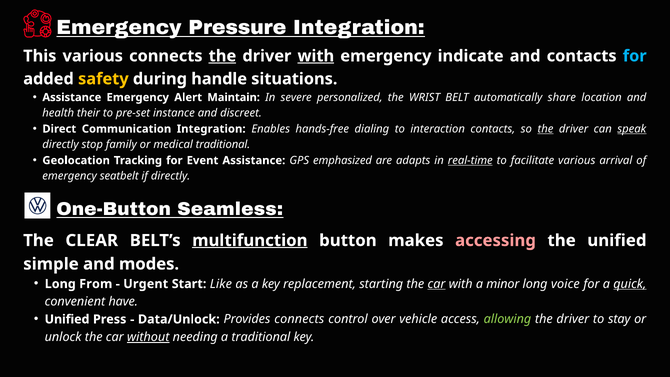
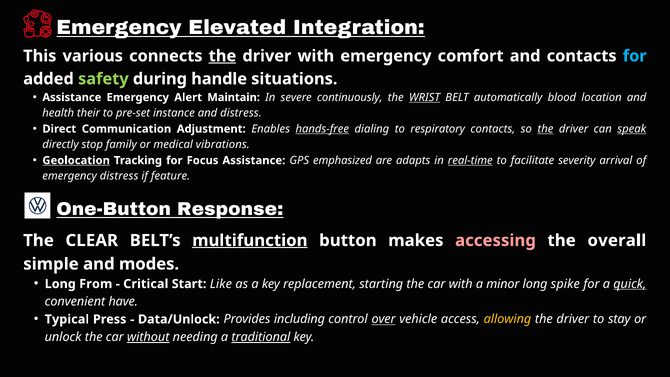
Pressure: Pressure -> Elevated (237, 27)
with underline: present -> none (316, 56)
indicate: indicate -> comfort (471, 56)
safety colour: yellow -> light green (103, 79)
personalized: personalized -> continuously (350, 97)
WRIST underline: none -> present (425, 97)
share: share -> blood (562, 97)
and discreet: discreet -> distress (241, 113)
Communication Integration: Integration -> Adjustment (211, 129)
hands-free underline: none -> present (322, 129)
interaction: interaction -> respiratory (438, 129)
medical traditional: traditional -> vibrations (223, 145)
Geolocation underline: none -> present (76, 160)
Event: Event -> Focus (203, 160)
facilitate various: various -> severity (577, 160)
emergency seatbelt: seatbelt -> distress (119, 176)
if directly: directly -> feature (170, 176)
Seamless: Seamless -> Response (230, 209)
the unified: unified -> overall (617, 240)
Urgent: Urgent -> Critical (146, 284)
car underline: present -> none (436, 284)
voice: voice -> spike (565, 284)
Unified: Unified -> Typical (67, 319)
Provides connects: connects -> including (299, 319)
over underline: none -> present (384, 319)
allowing colour: light green -> yellow (507, 319)
traditional underline: none -> present (261, 337)
